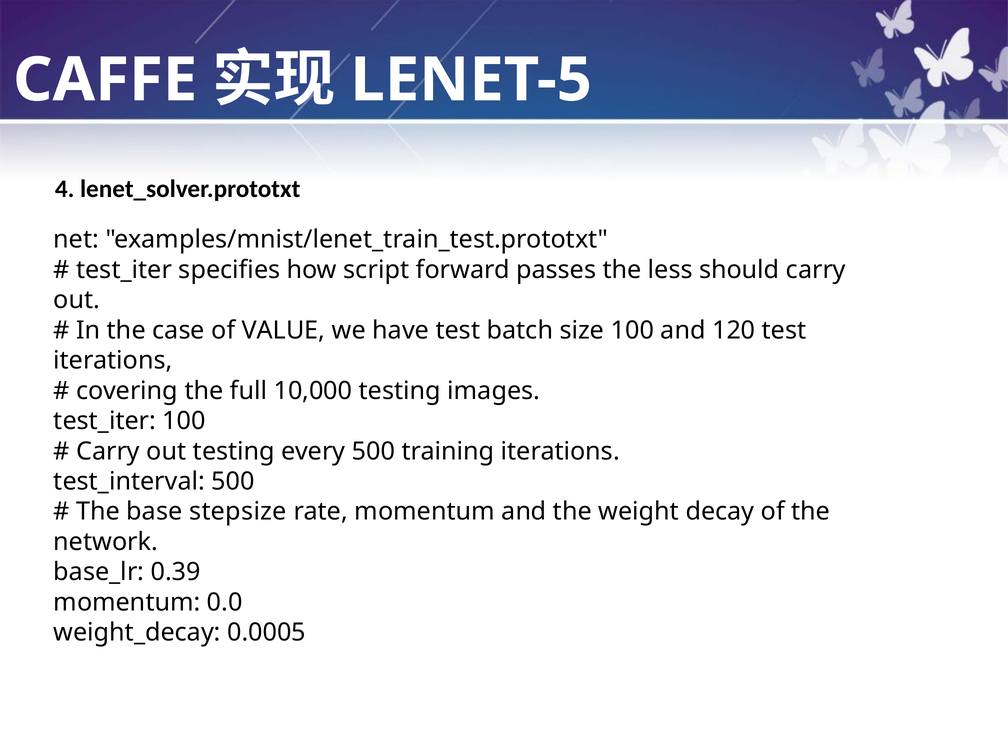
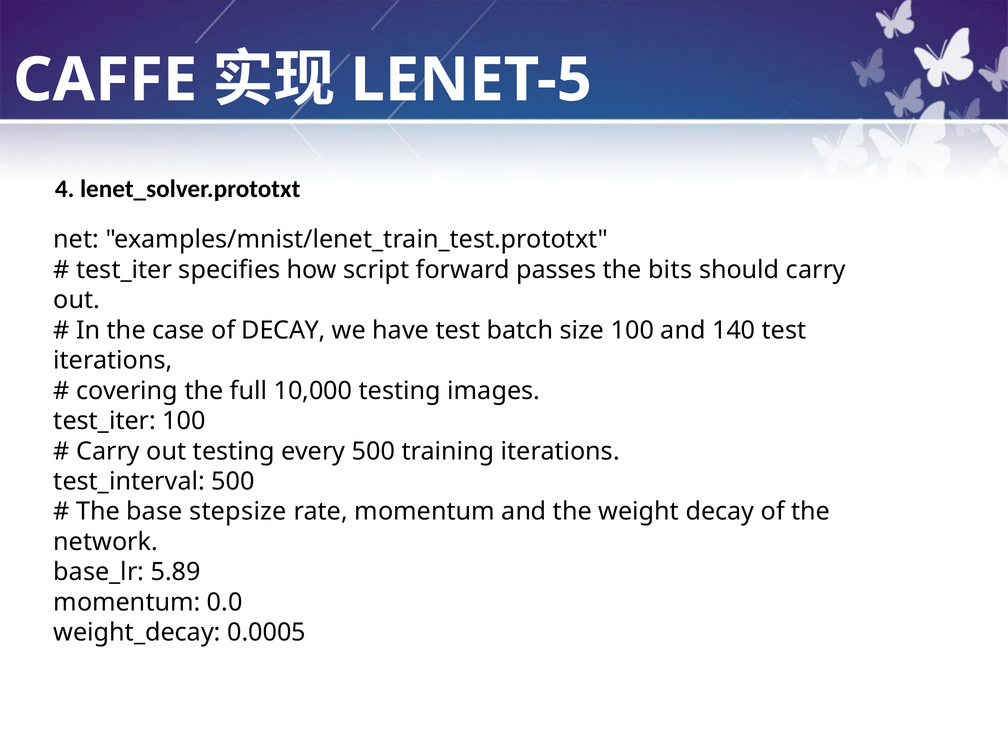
less: less -> bits (670, 270)
of VALUE: VALUE -> DECAY (284, 330)
120: 120 -> 140 (734, 330)
0.39: 0.39 -> 5.89 (176, 572)
